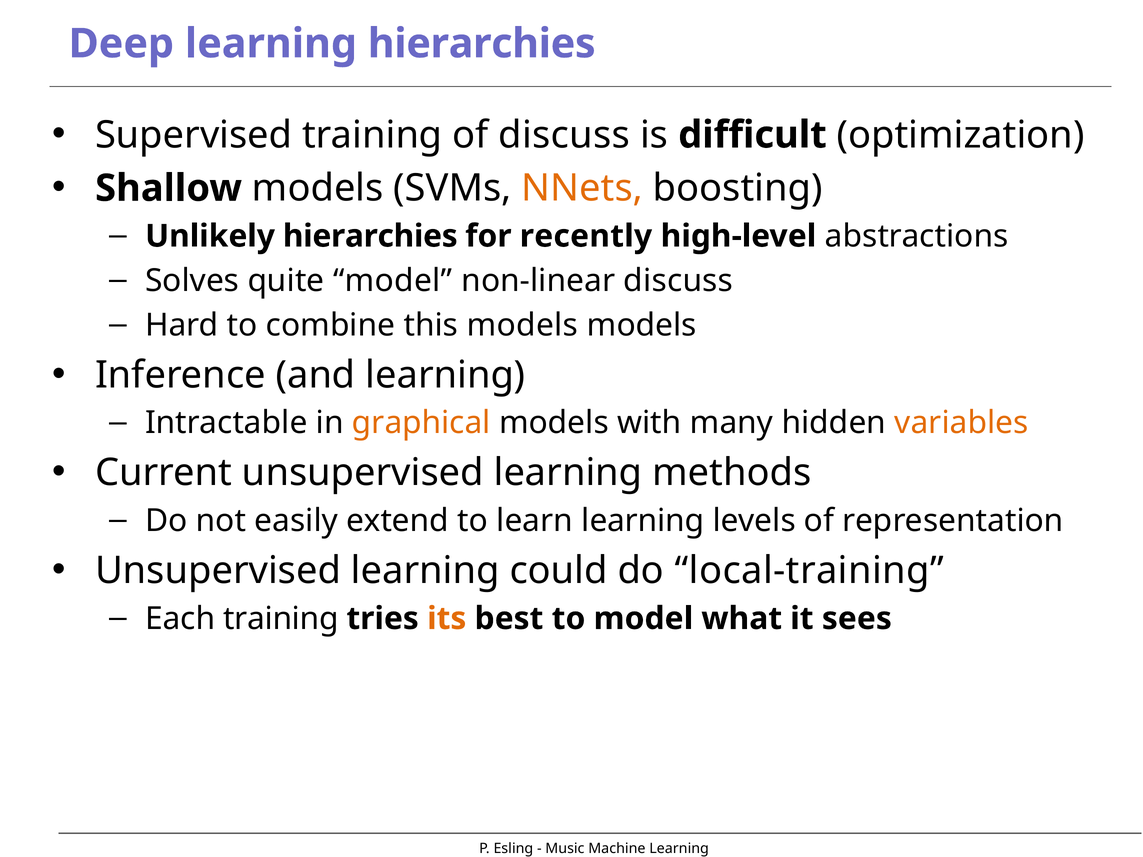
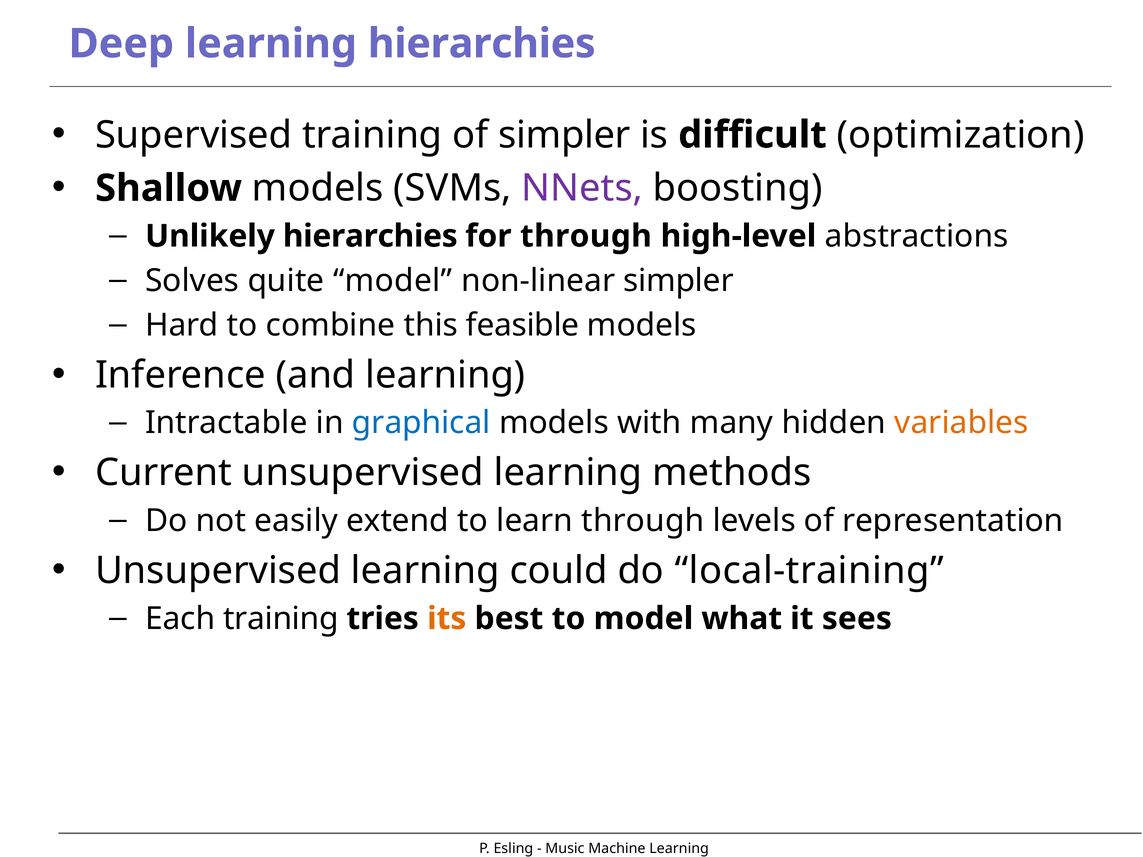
of discuss: discuss -> simpler (564, 135)
NNets colour: orange -> purple (582, 188)
for recently: recently -> through (586, 236)
non-linear discuss: discuss -> simpler (679, 281)
this models: models -> feasible (523, 325)
graphical colour: orange -> blue (421, 423)
learn learning: learning -> through (643, 521)
